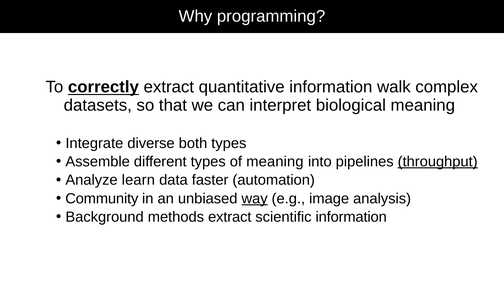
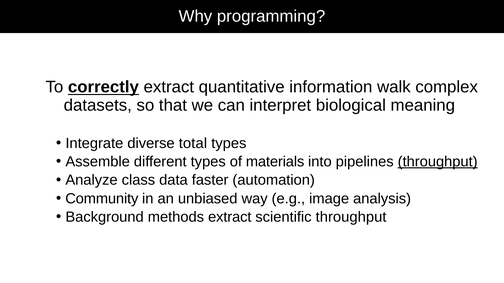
both: both -> total (193, 143)
of meaning: meaning -> materials (275, 162)
learn: learn -> class (138, 180)
way underline: present -> none (255, 199)
scientific information: information -> throughput (351, 217)
